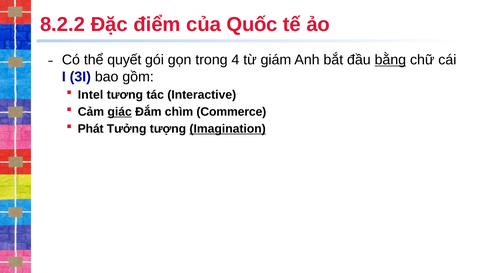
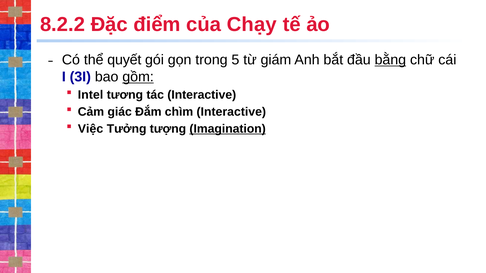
Quốc: Quốc -> Chạy (252, 25)
4: 4 -> 5 (235, 60)
gồm underline: none -> present (138, 77)
giác underline: present -> none (120, 112)
chìm Commerce: Commerce -> Interactive (231, 112)
Phát: Phát -> Việc (91, 129)
